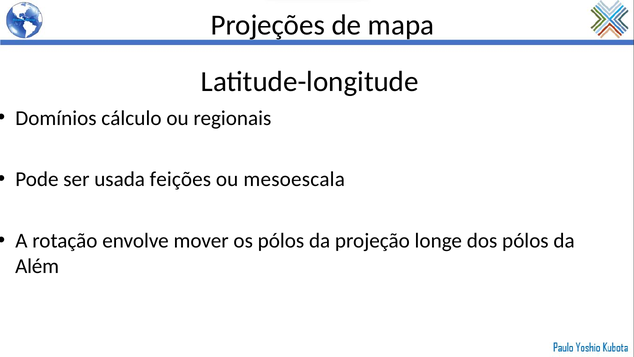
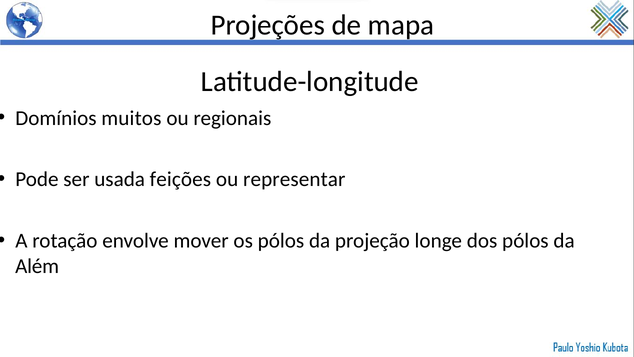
cálculo: cálculo -> muitos (131, 118)
mesoescala: mesoescala -> representar (294, 179)
